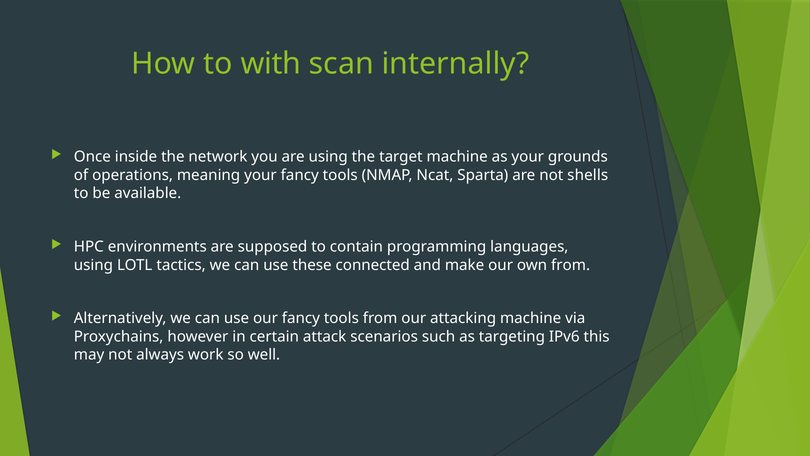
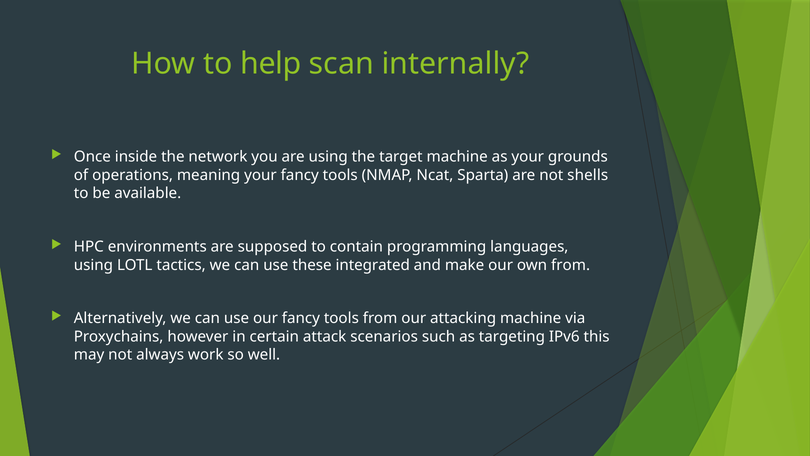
with: with -> help (271, 64)
connected: connected -> integrated (373, 265)
